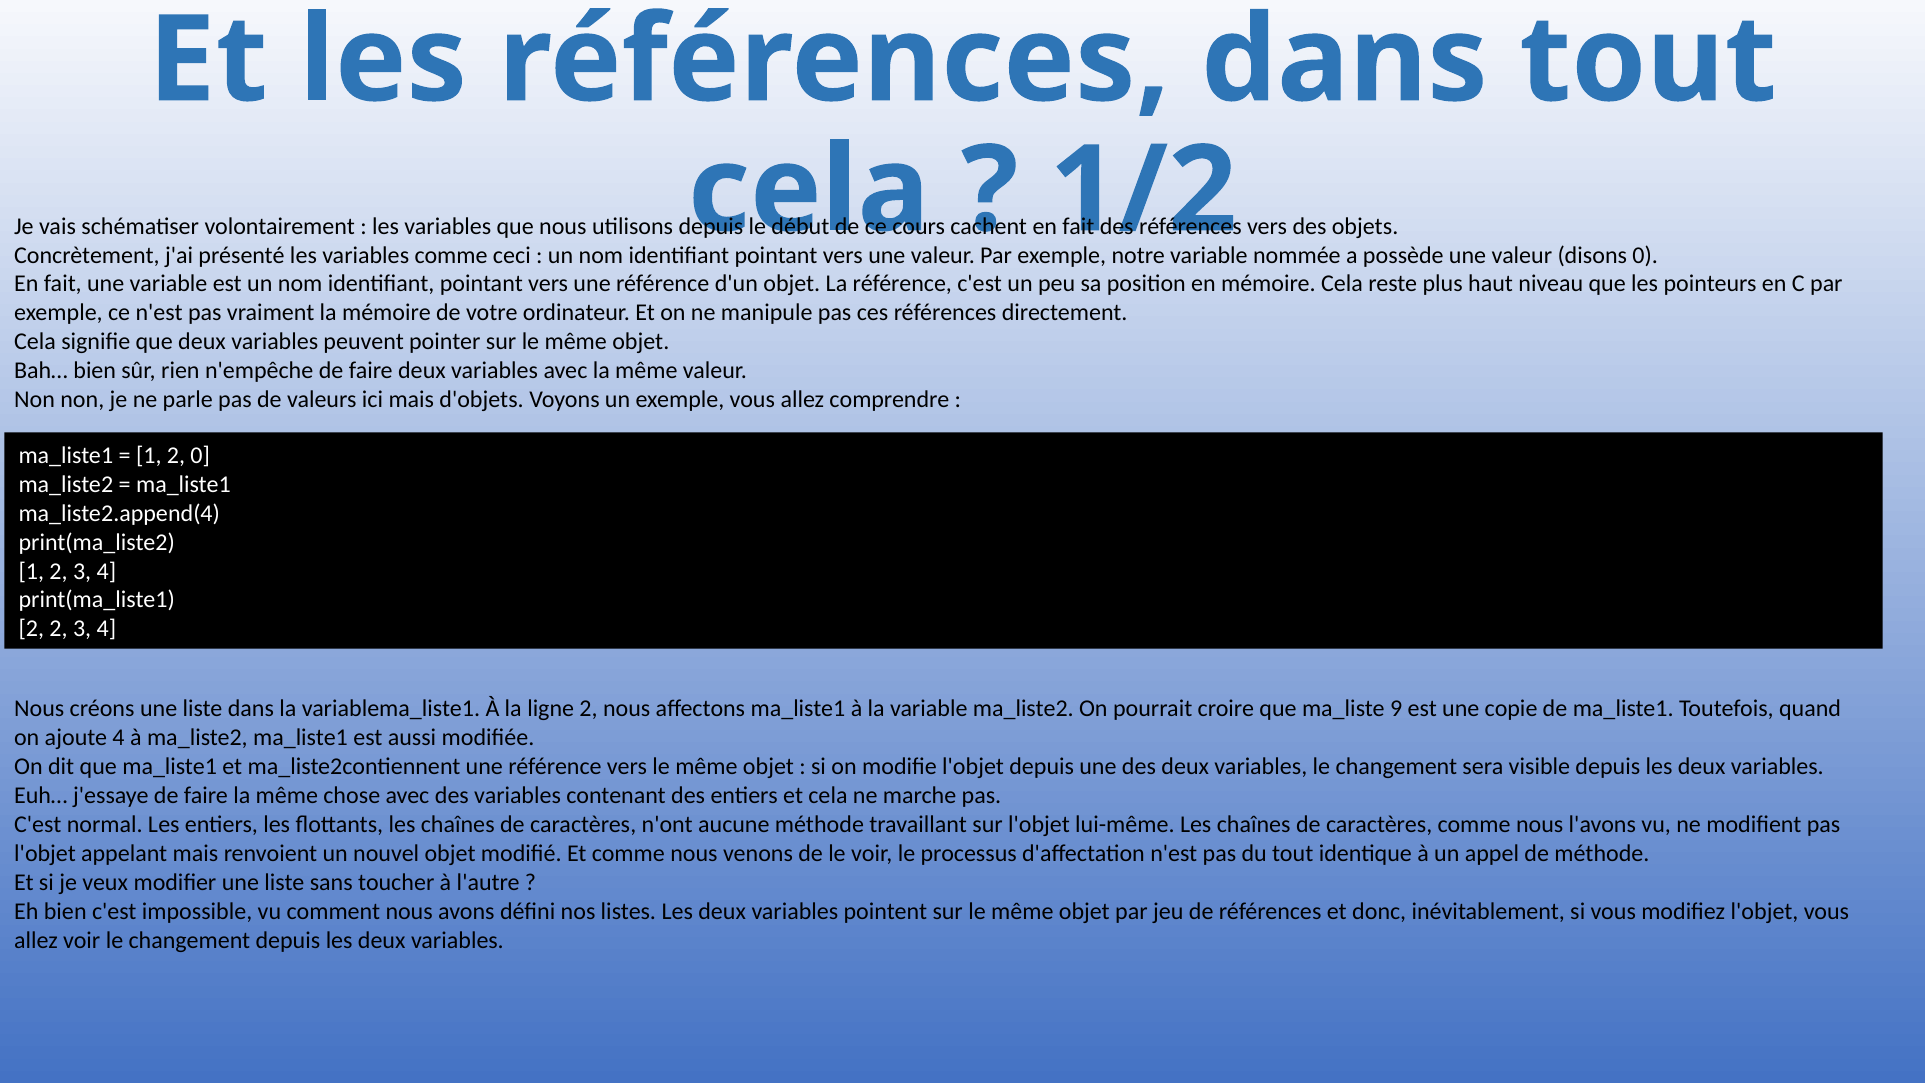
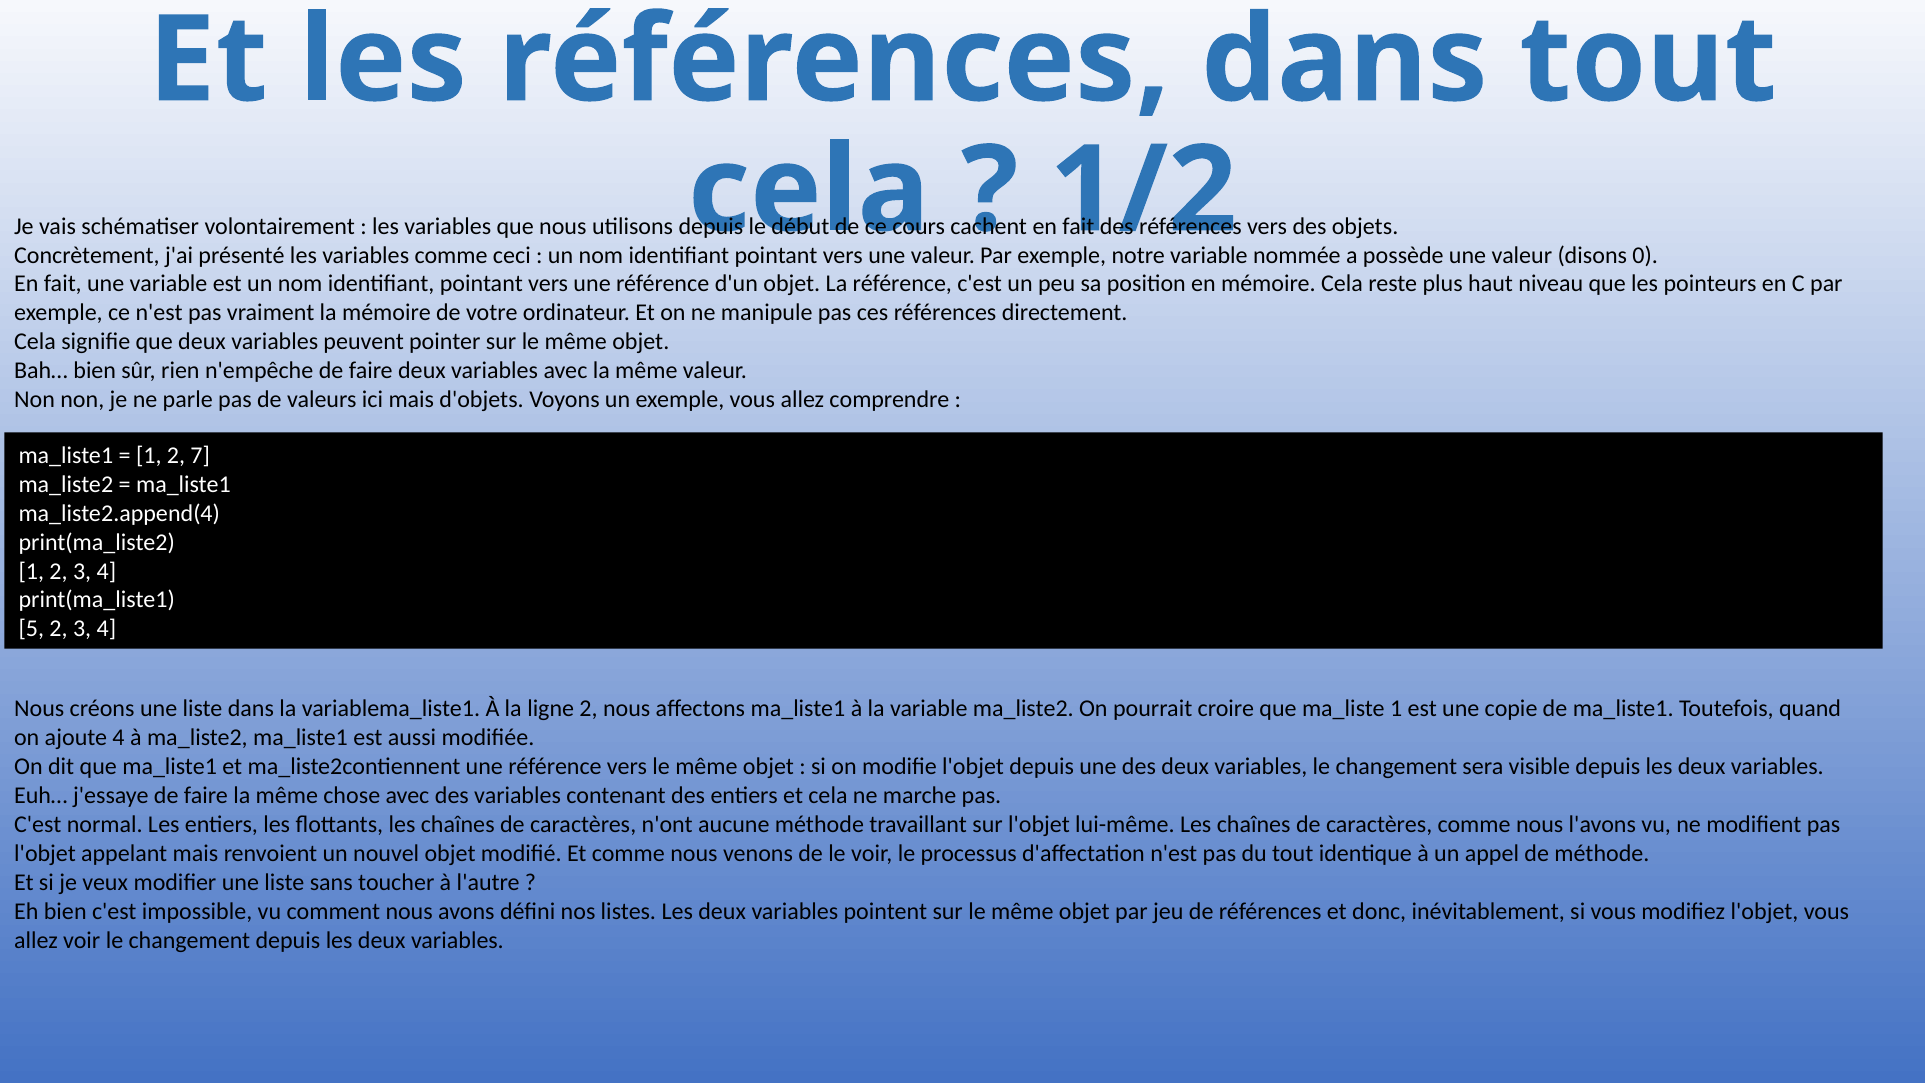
2 0: 0 -> 7 (200, 456)
2: 2 -> 5 (31, 629)
ma_liste 9: 9 -> 1 (1396, 709)
